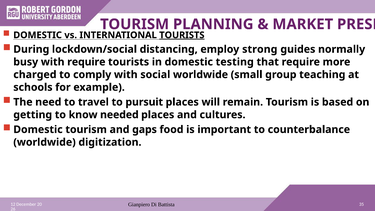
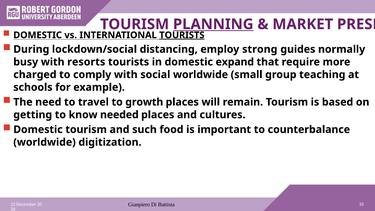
PLANNING underline: none -> present (213, 24)
with require: require -> resorts (86, 62)
testing: testing -> expand (235, 62)
pursuit: pursuit -> growth (144, 102)
gaps: gaps -> such (144, 129)
